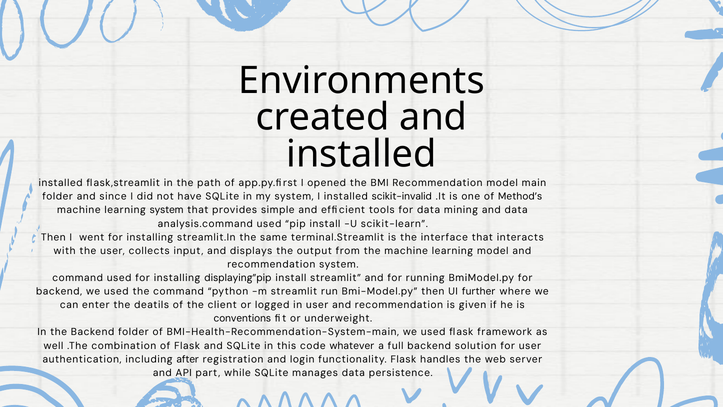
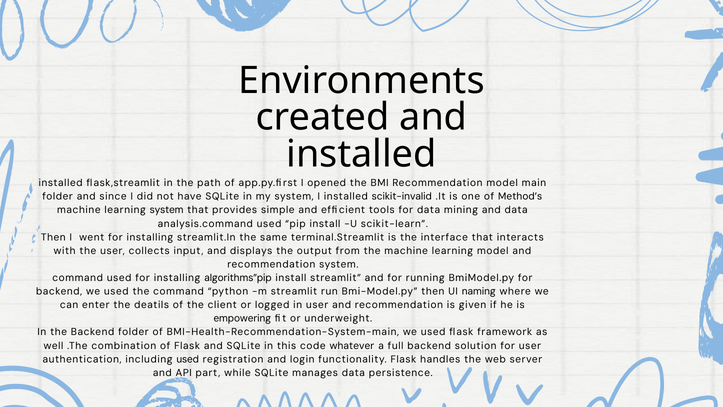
displaying”pip: displaying”pip -> algorithms”pip (238, 278)
further: further -> naming (479, 291)
conventions: conventions -> empowering (242, 318)
including after: after -> used (188, 359)
